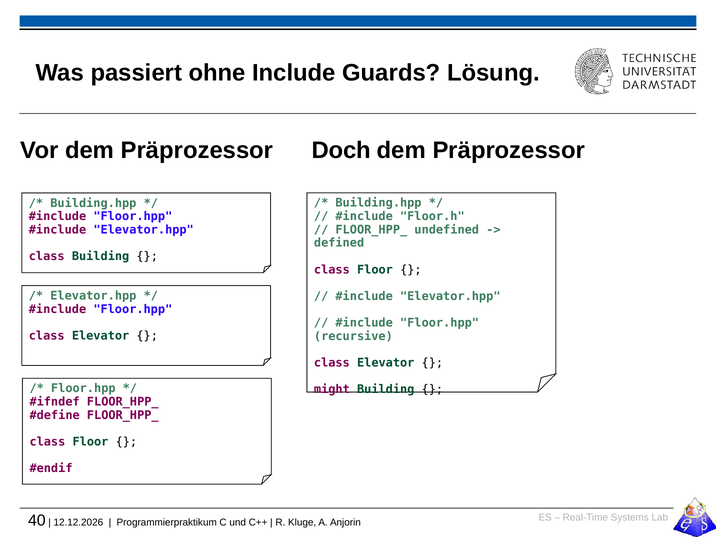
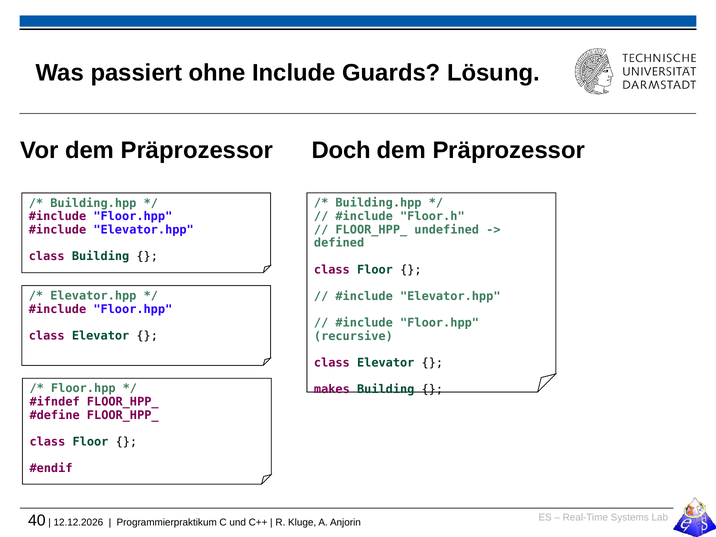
might: might -> makes (332, 389)
